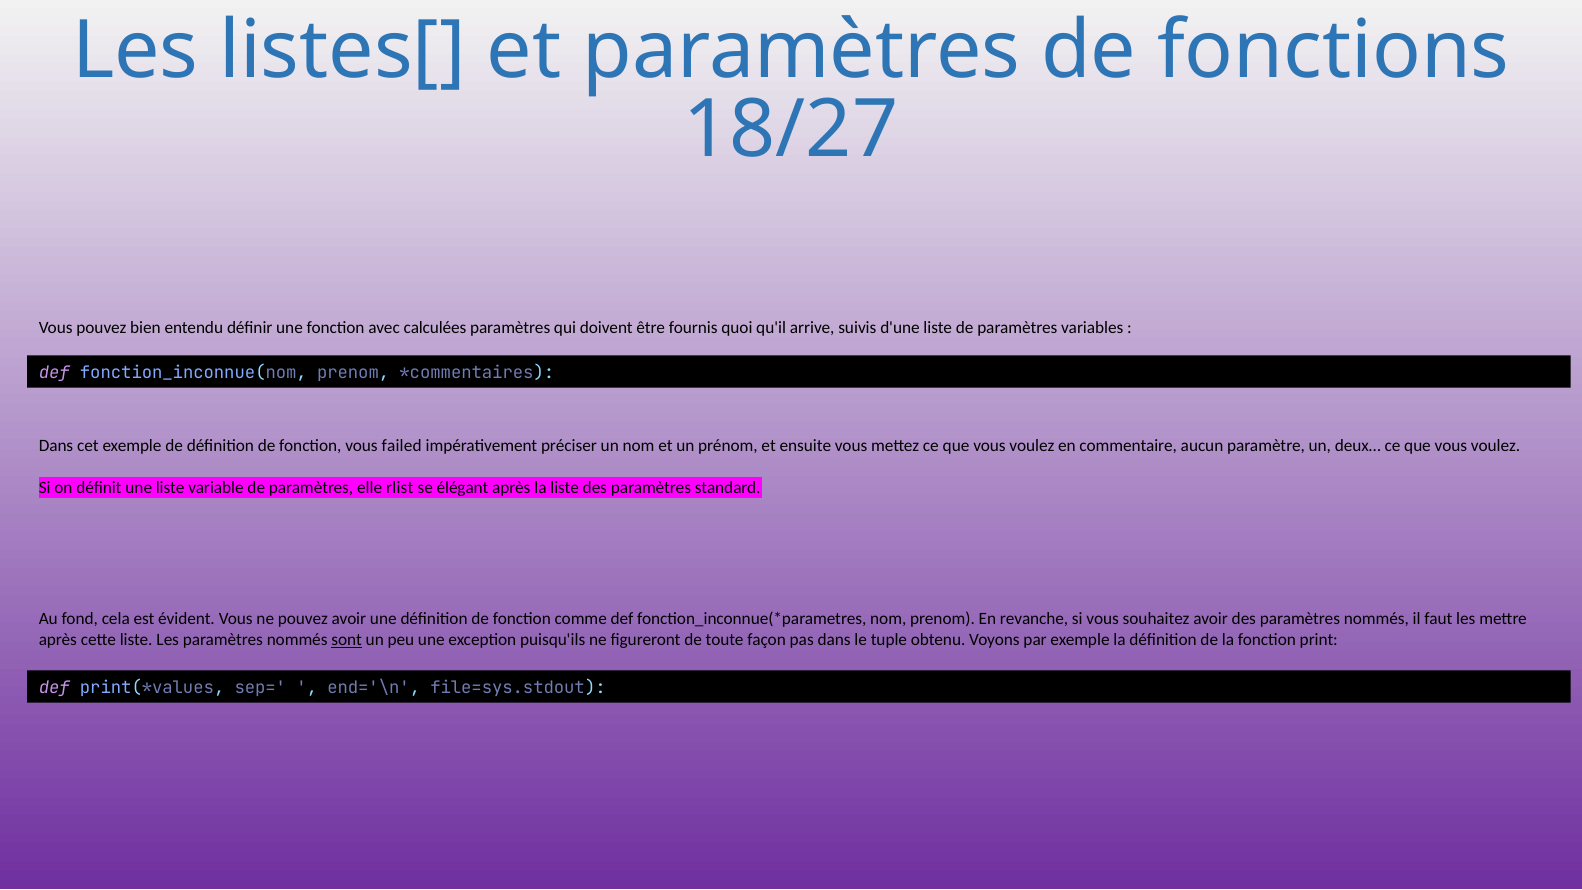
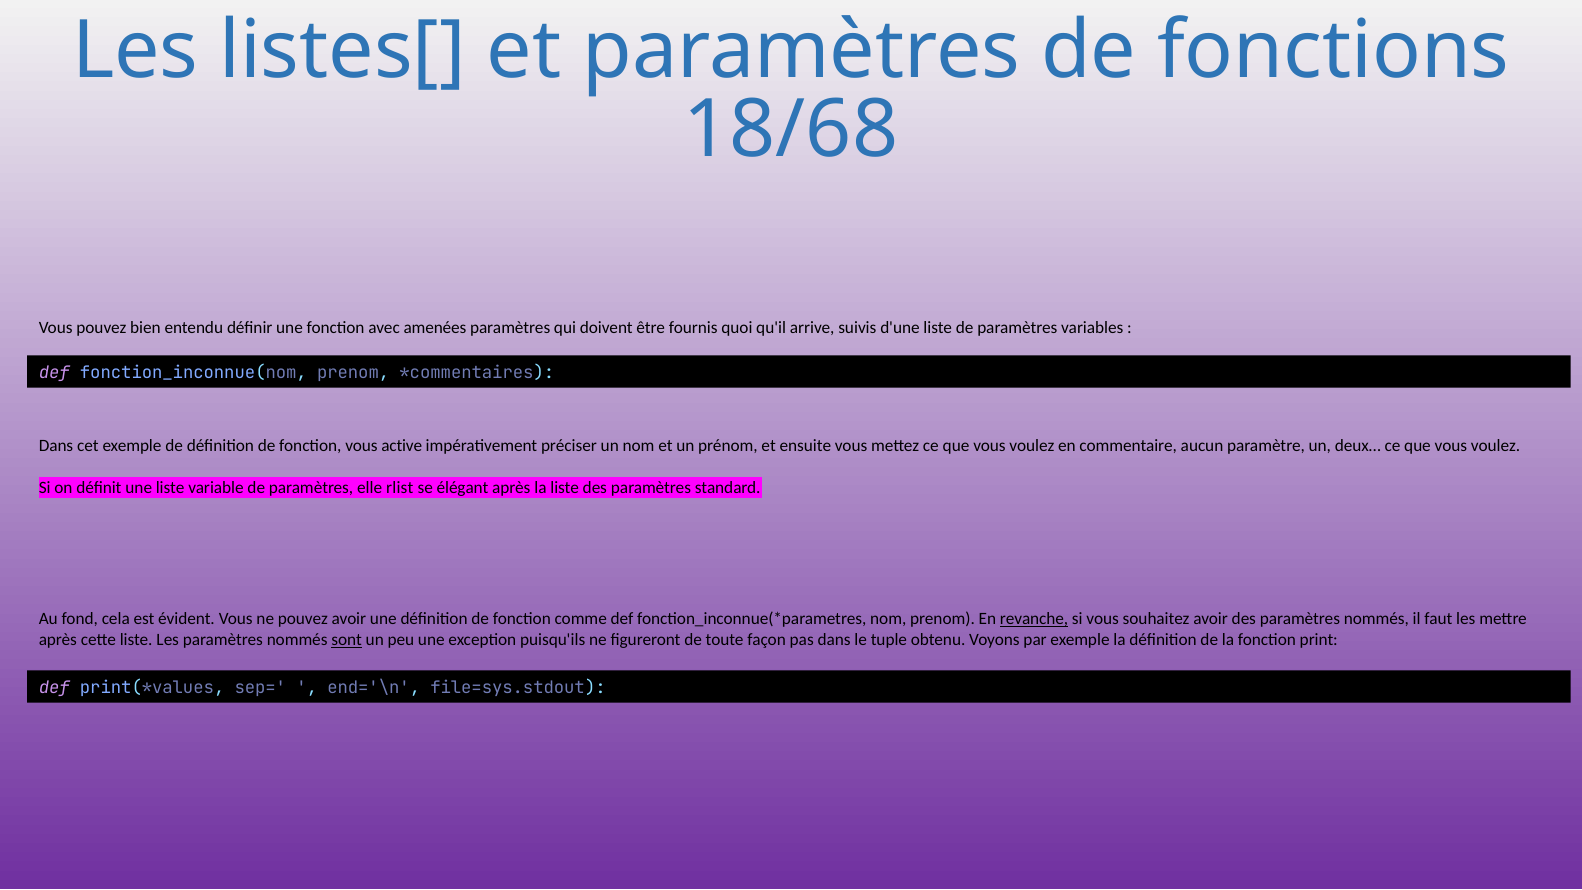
18/27: 18/27 -> 18/68 (791, 130)
calculées: calculées -> amenées (435, 328)
failed: failed -> active (402, 446)
revanche underline: none -> present (1034, 619)
